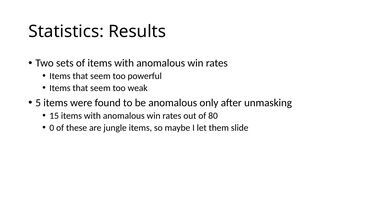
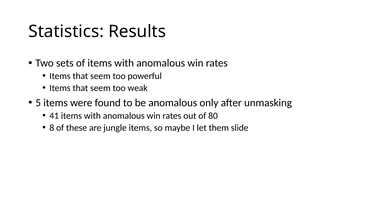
15: 15 -> 41 (54, 116)
0: 0 -> 8 (52, 128)
